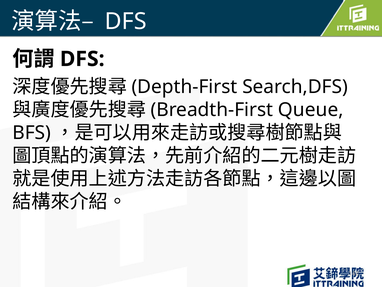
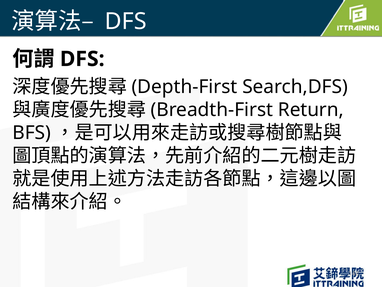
Queue: Queue -> Return (311, 110)
